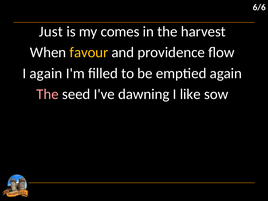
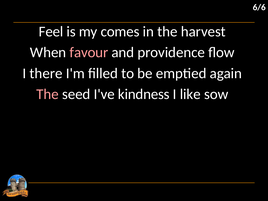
Just: Just -> Feel (51, 32)
favour colour: yellow -> pink (89, 52)
I again: again -> there (46, 73)
dawning: dawning -> kindness (144, 94)
